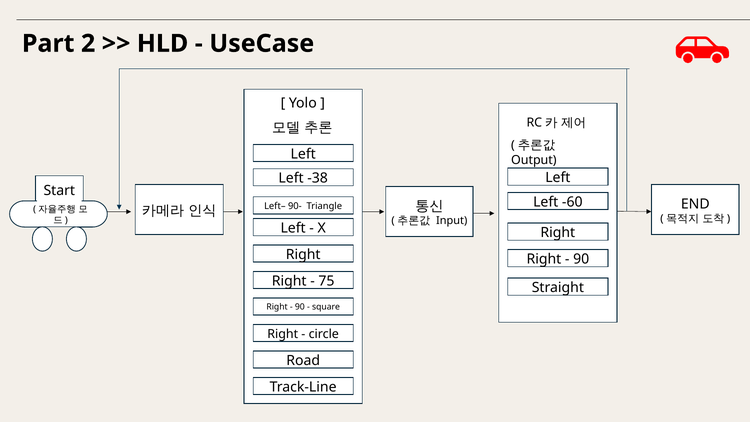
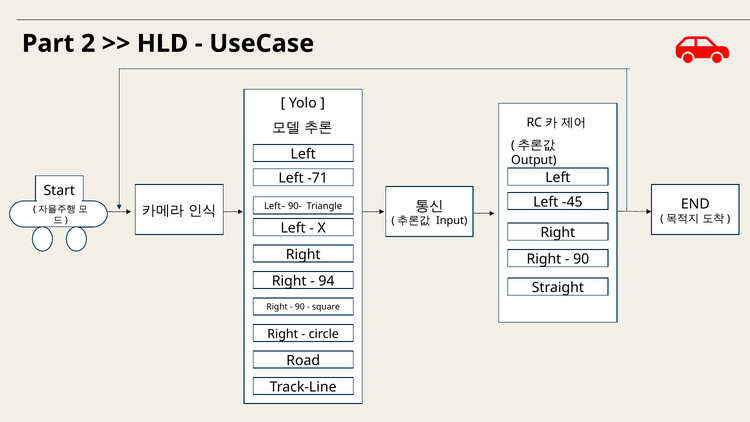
-38: -38 -> -71 (318, 178)
-60: -60 -> -45 (572, 202)
75: 75 -> 94 (326, 281)
